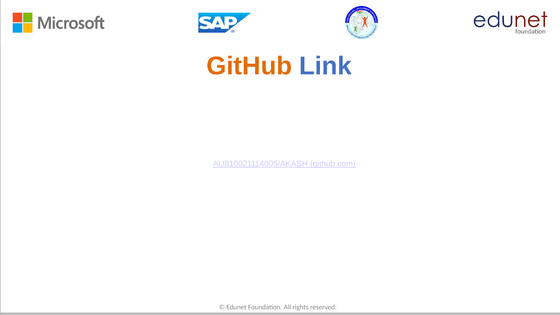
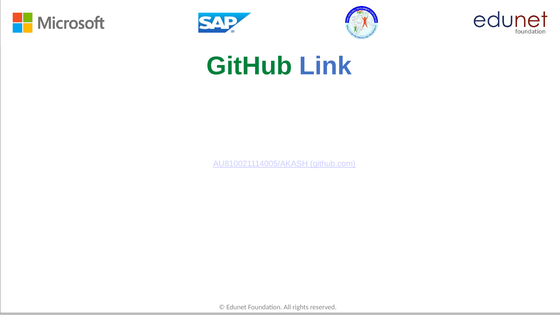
GitHub colour: orange -> green (249, 66)
